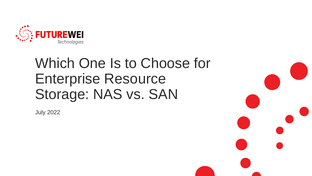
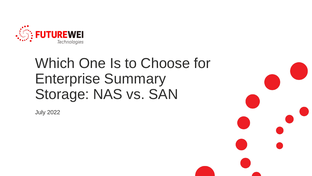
Resource: Resource -> Summary (135, 79)
